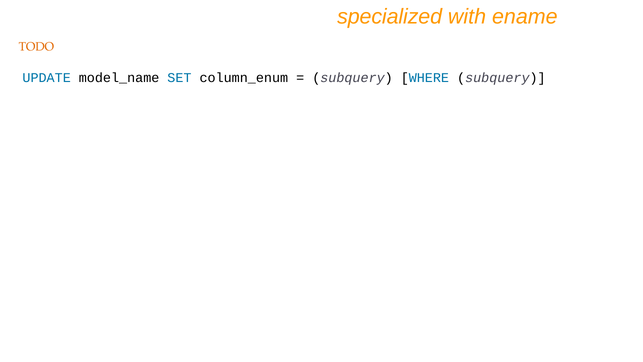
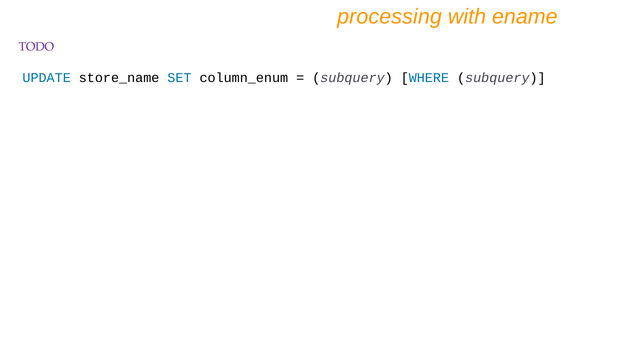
specialized: specialized -> processing (390, 17)
TODO colour: orange -> purple (36, 47)
model_name: model_name -> store_name (119, 78)
